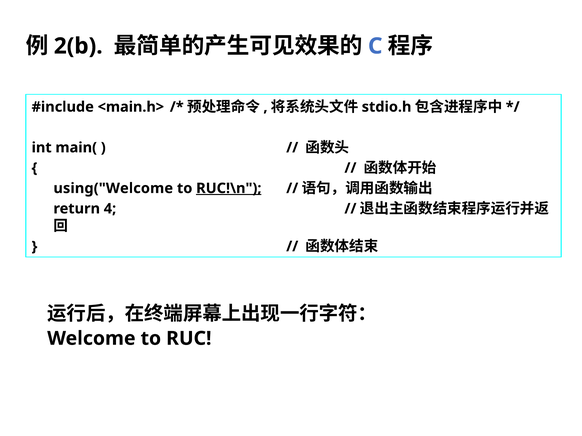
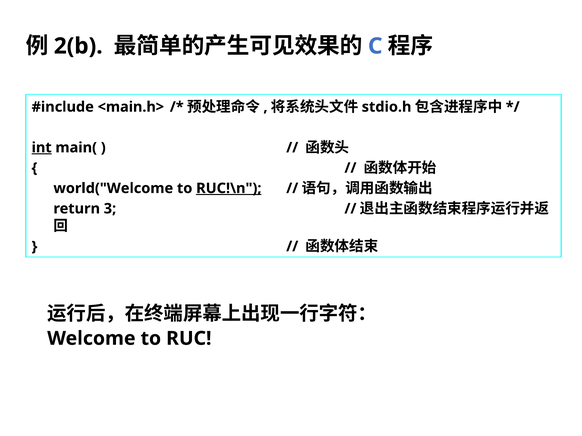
int underline: none -> present (42, 148)
using("Welcome: using("Welcome -> world("Welcome (113, 188)
4: 4 -> 3 (110, 209)
